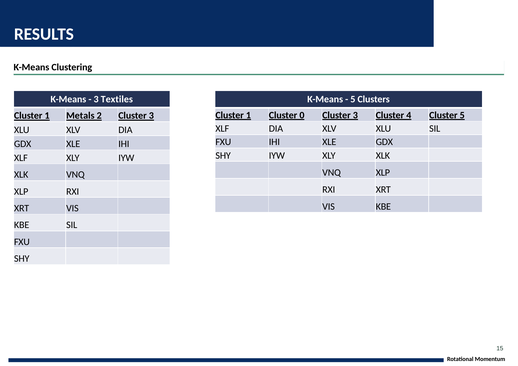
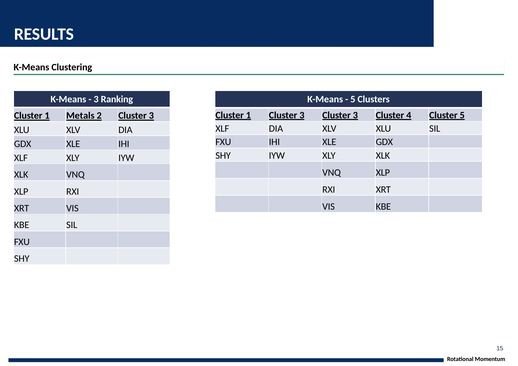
Textiles: Textiles -> Ranking (117, 99)
1 Cluster 0: 0 -> 3 (302, 115)
